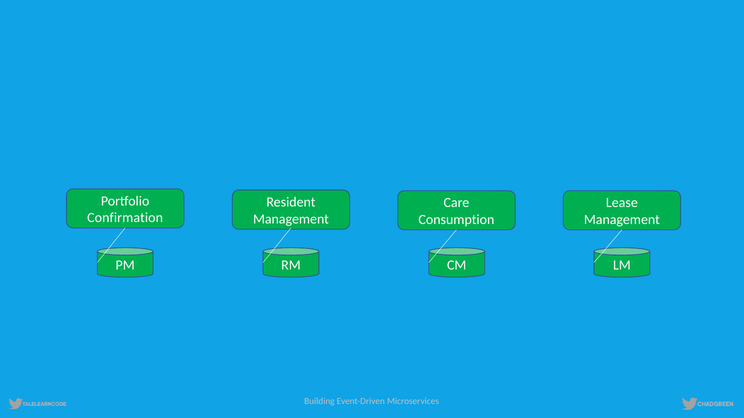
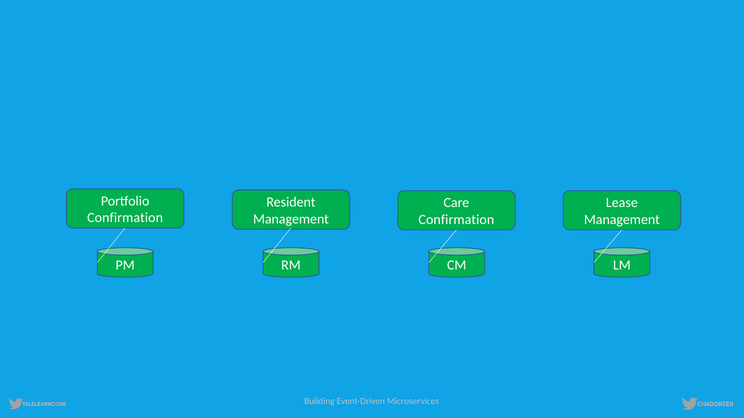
Consumption: Consumption -> Confirmation (456, 220)
